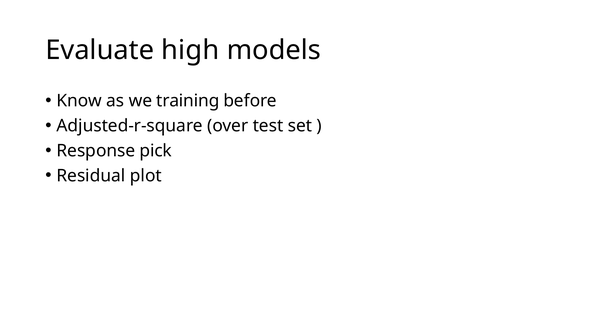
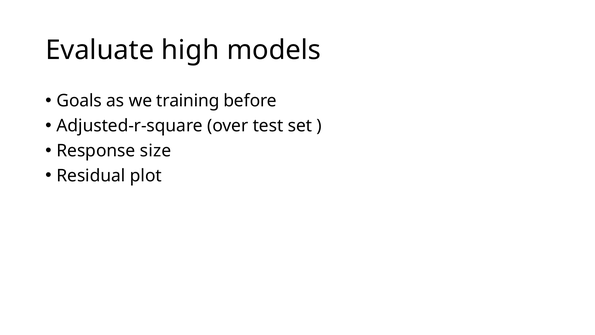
Know: Know -> Goals (79, 101)
pick: pick -> size (156, 150)
